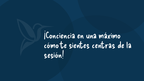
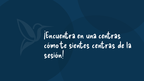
¡Conciencia: ¡Conciencia -> ¡Encuentra (60, 35)
una máximo: máximo -> centras (110, 35)
